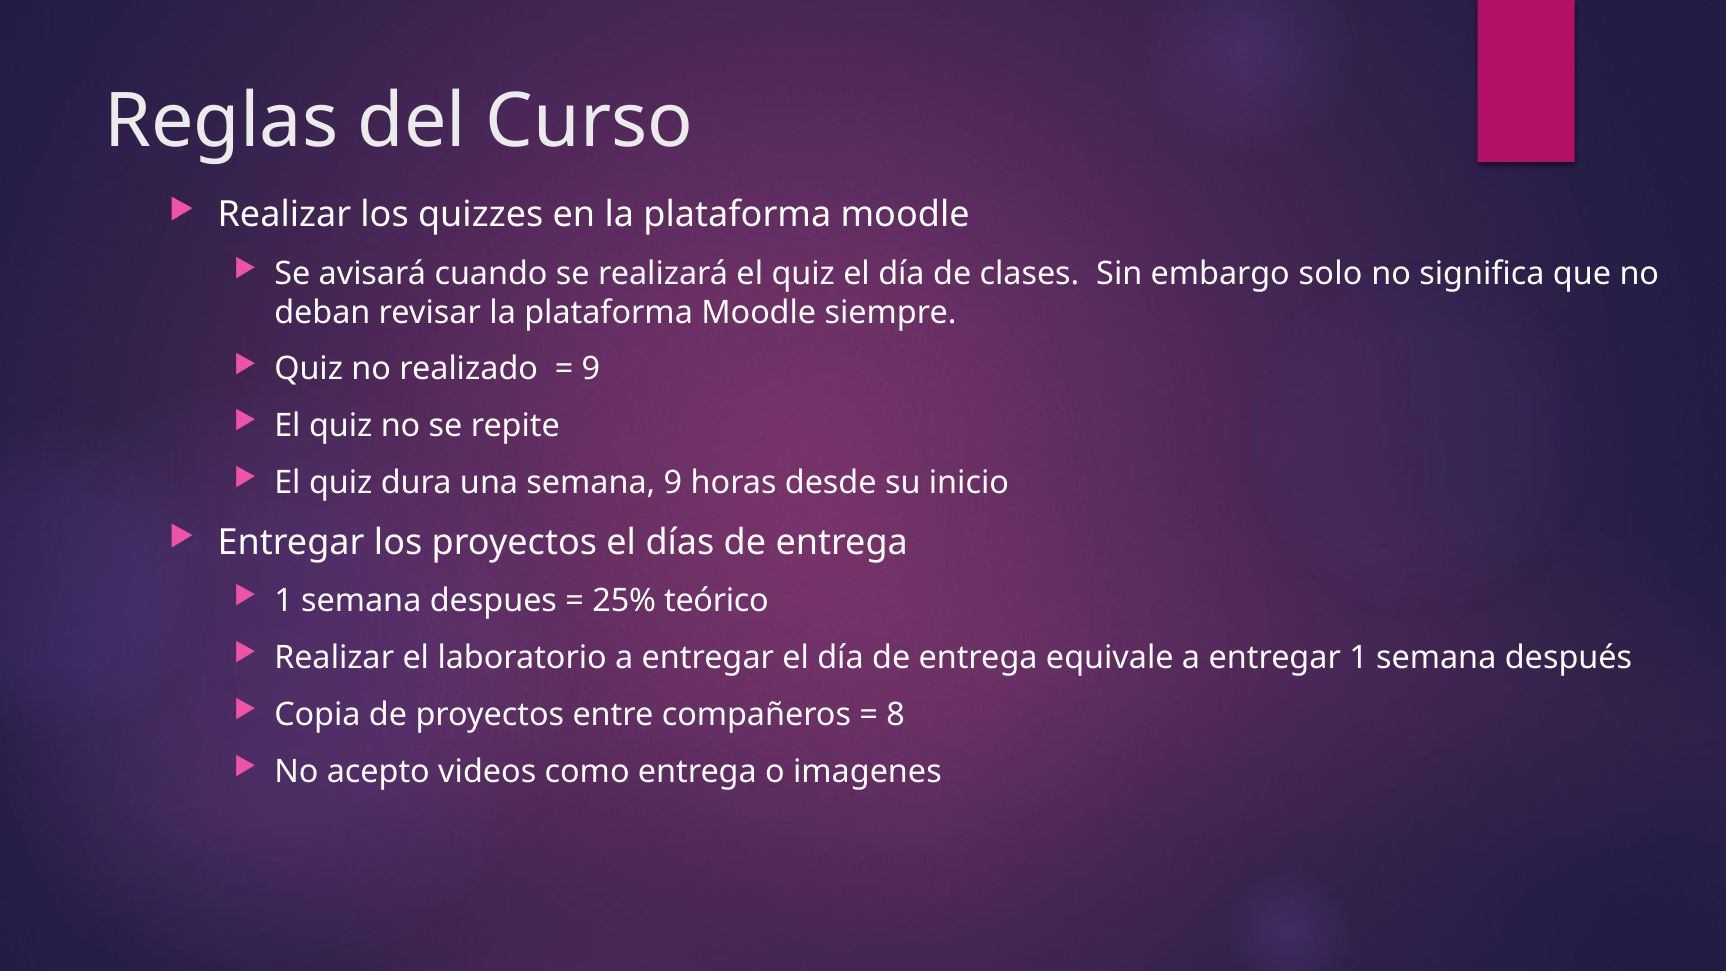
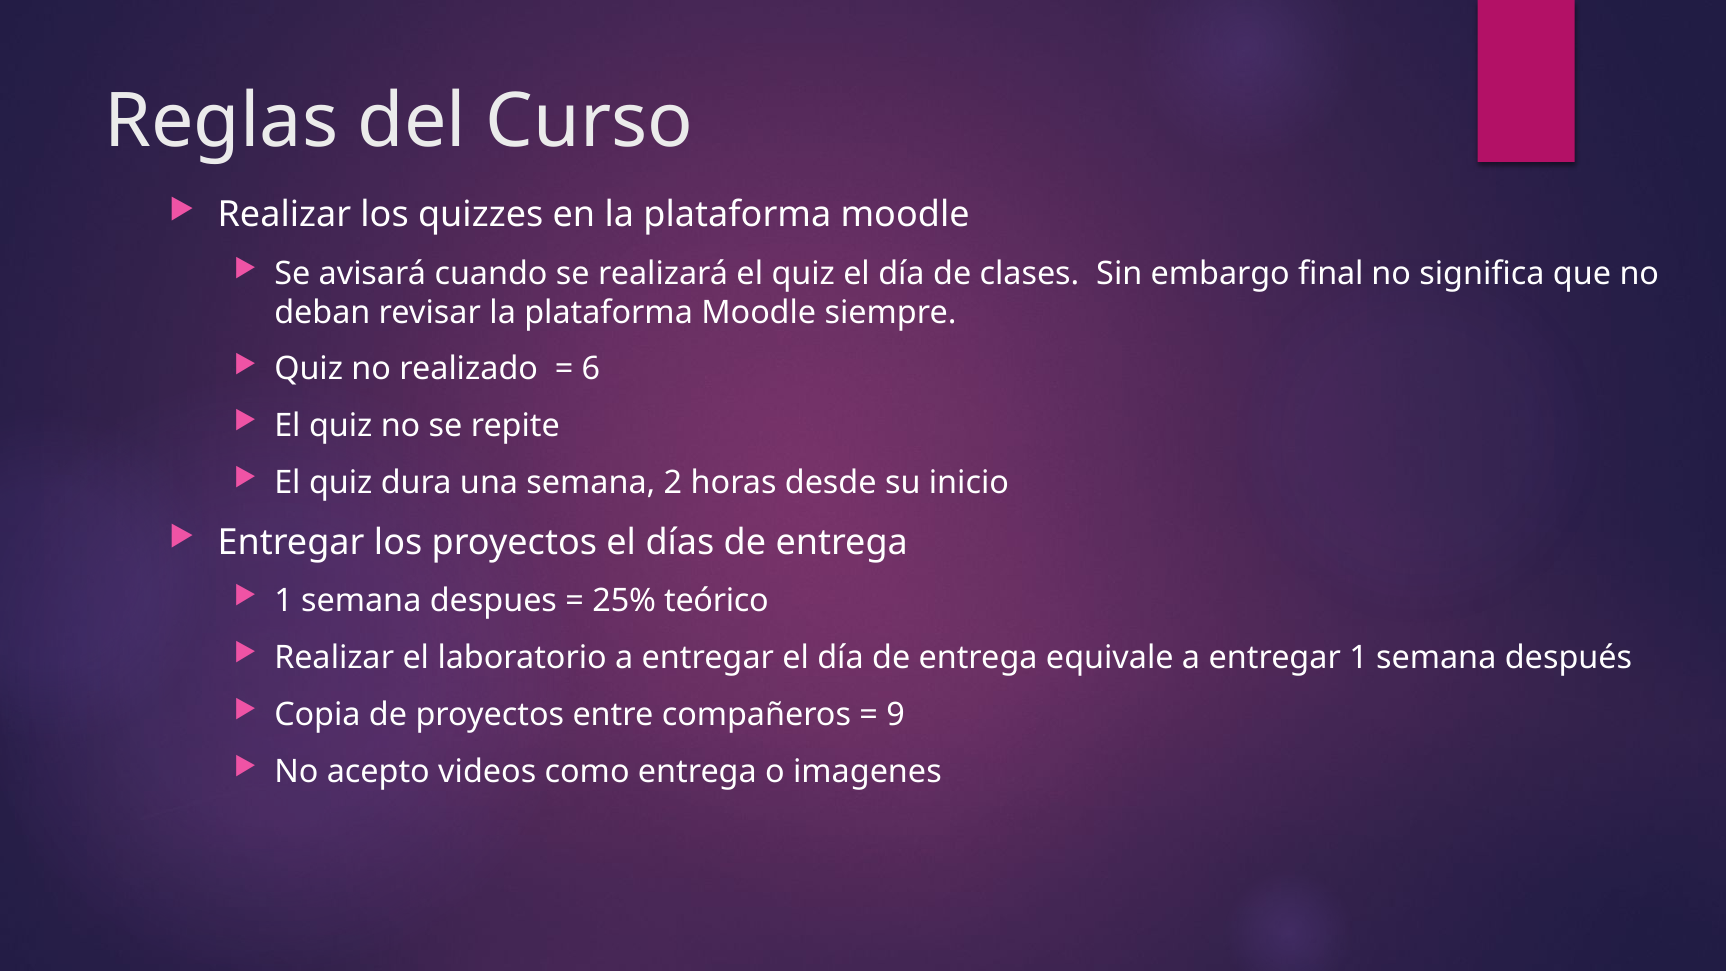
solo: solo -> final (1331, 274)
9: 9 -> 6 (591, 369)
semana 9: 9 -> 2 (673, 483)
8: 8 -> 9 (896, 715)
